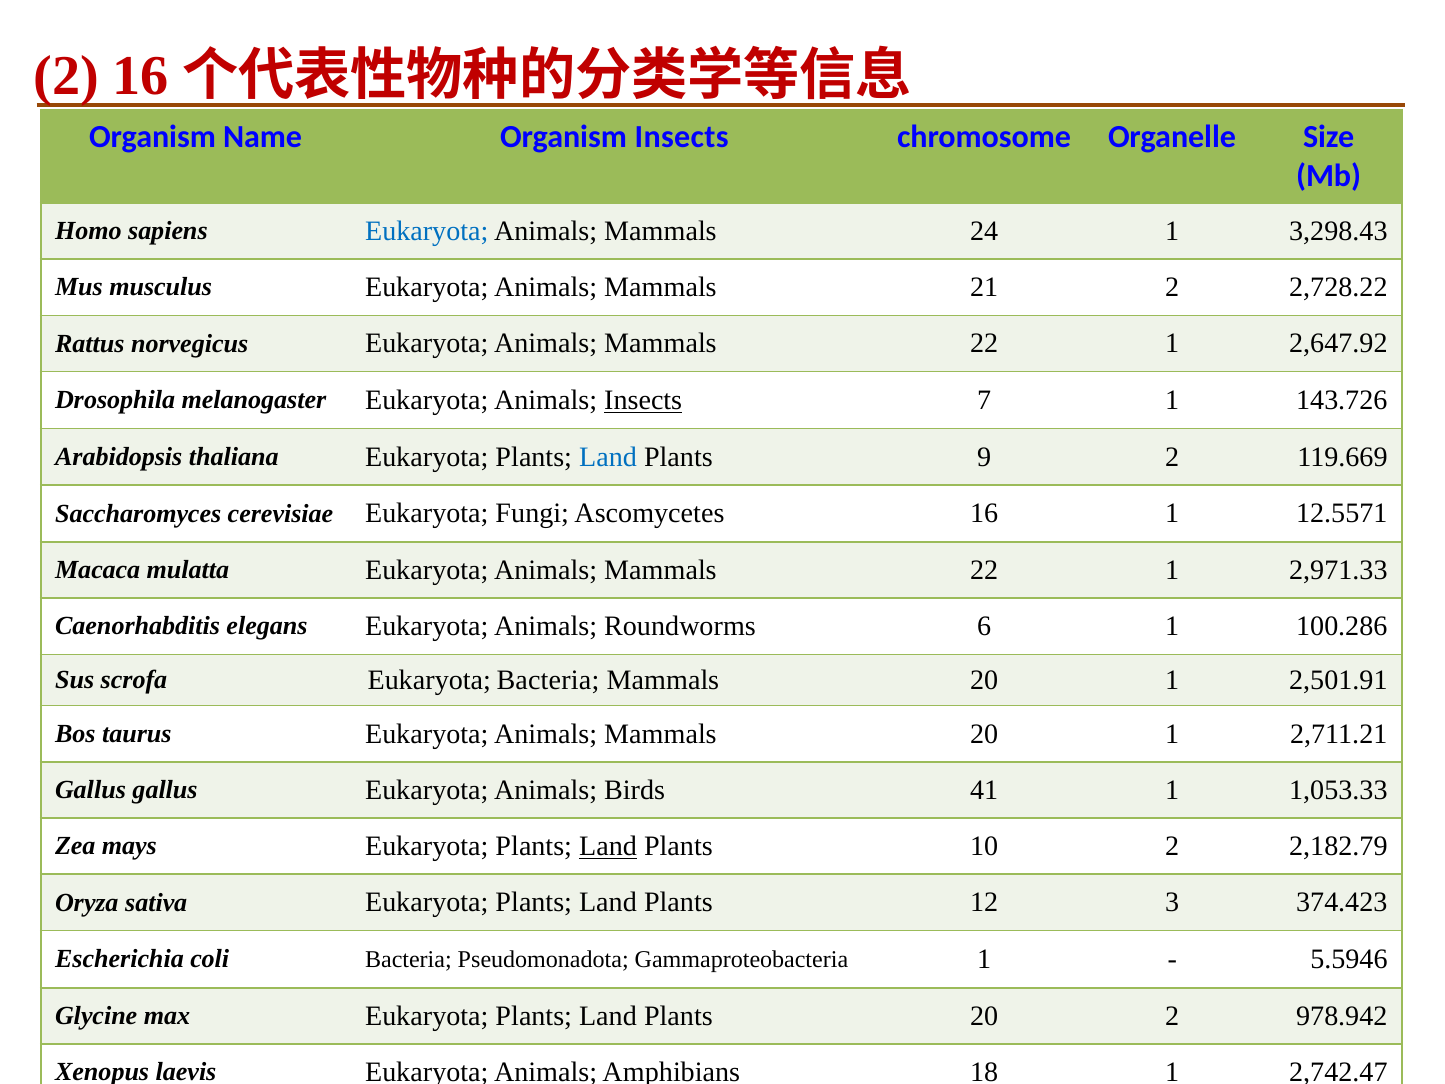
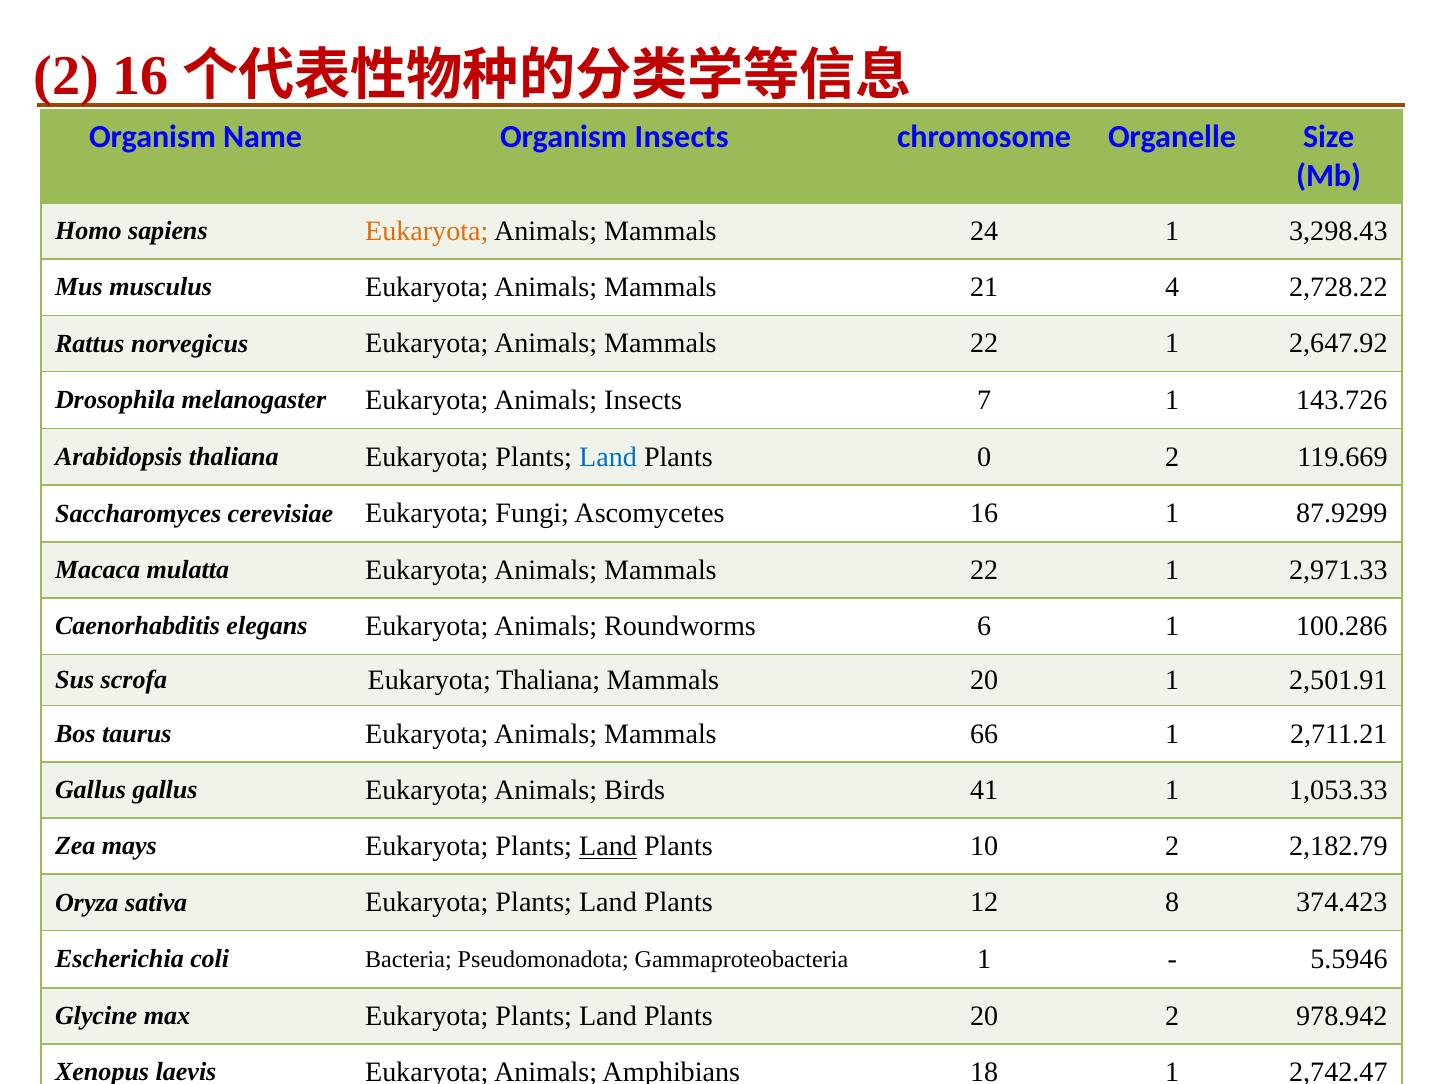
Eukaryota colour: blue -> orange (427, 231)
21 2: 2 -> 4 (1172, 287)
Insects underline: present -> none (643, 400)
9: 9 -> 0 (984, 457)
12.5571: 12.5571 -> 87.9299 (1342, 513)
Eukaryota Bacteria: Bacteria -> Thaliana (548, 680)
Animals Mammals 20: 20 -> 66 (984, 734)
3: 3 -> 8 (1172, 902)
